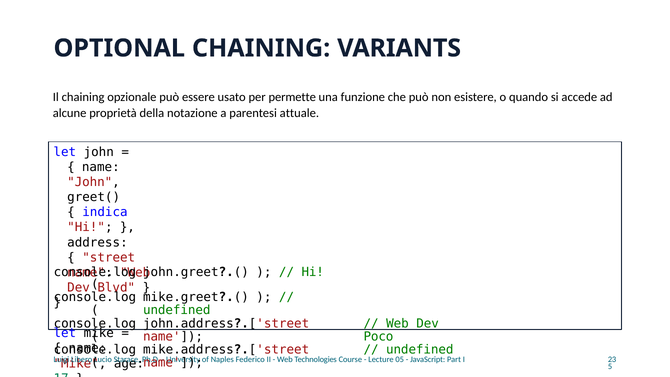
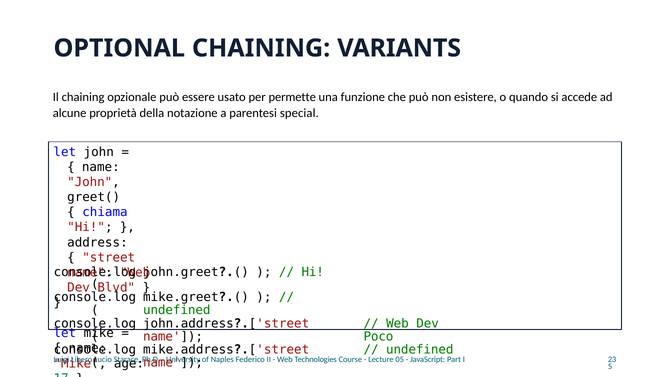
attuale: attuale -> special (299, 113)
indica: indica -> chiama (105, 212)
